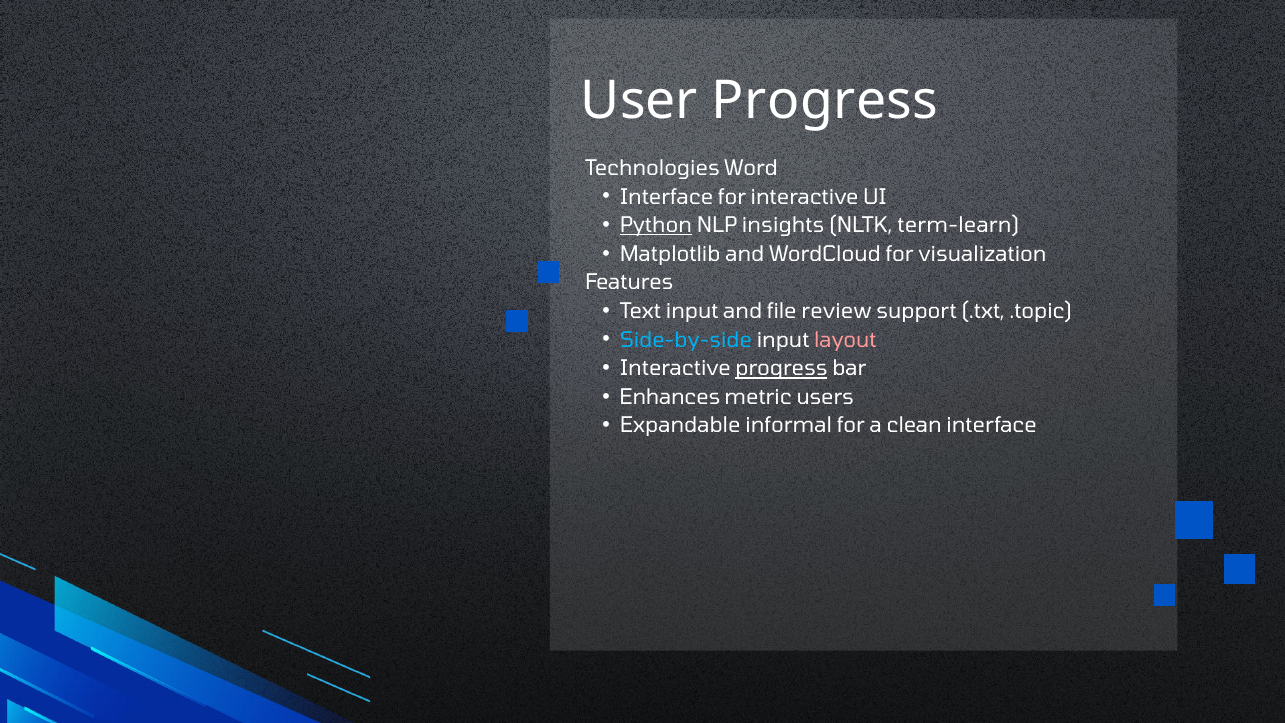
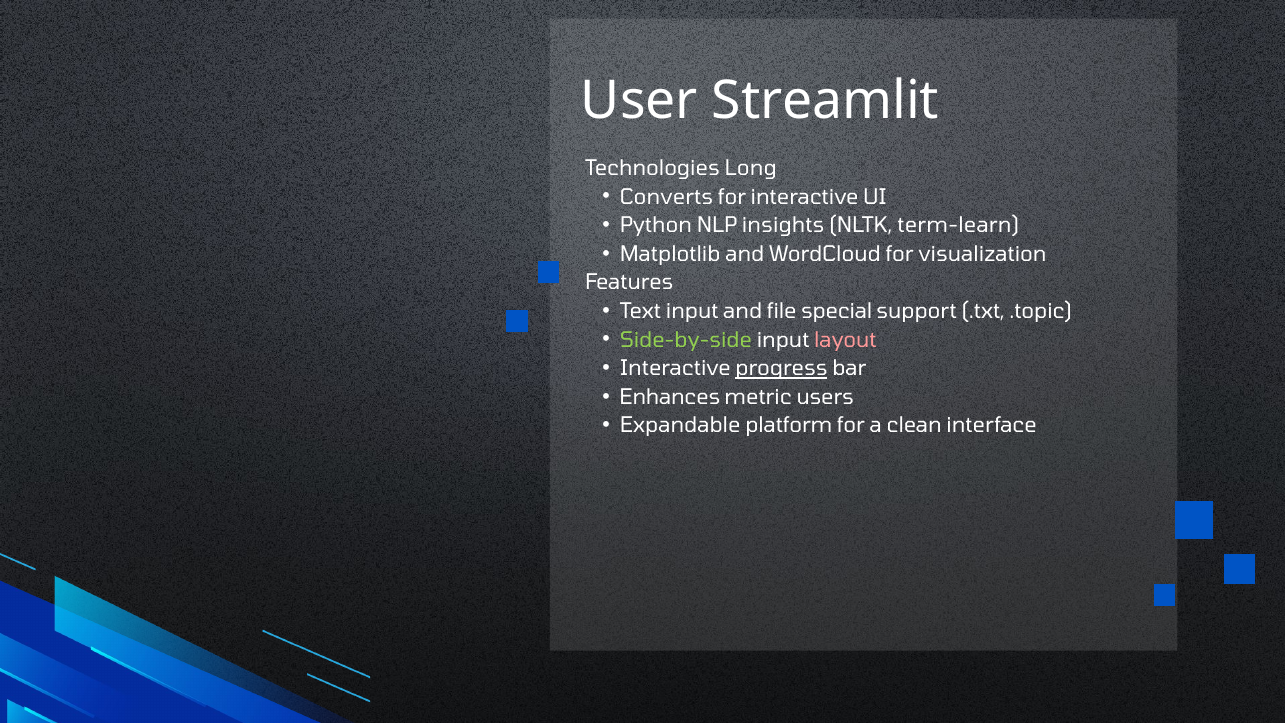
User Progress: Progress -> Streamlit (826, 101)
Word: Word -> Long (751, 168)
Interface: Interface -> Converts (666, 197)
Python underline: present -> none (656, 226)
review: review -> special (837, 311)
Side-by-side colour: light blue -> light green (686, 340)
informal: informal -> platform (789, 426)
